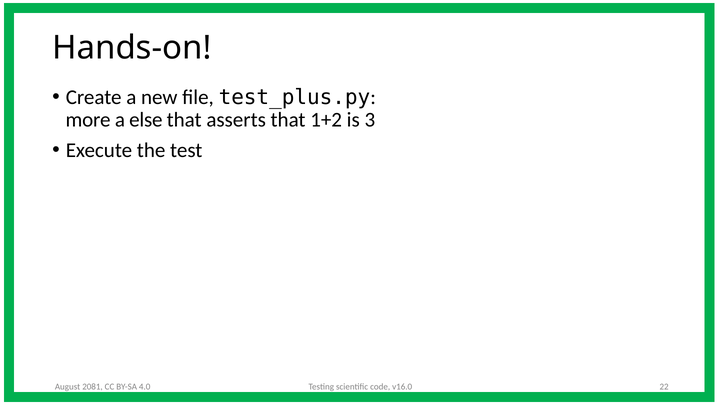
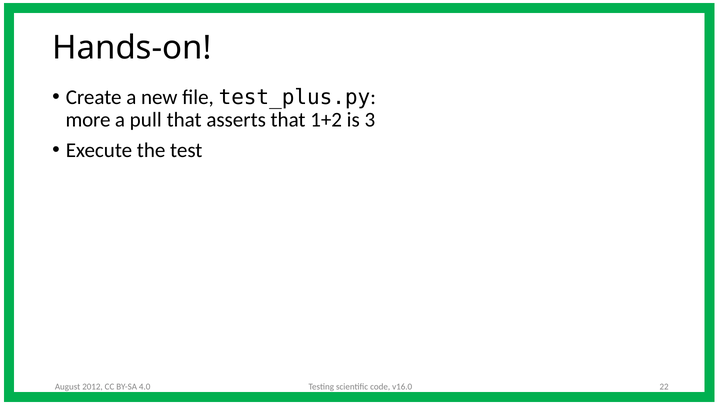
else: else -> pull (146, 120)
2081: 2081 -> 2012 (92, 387)
